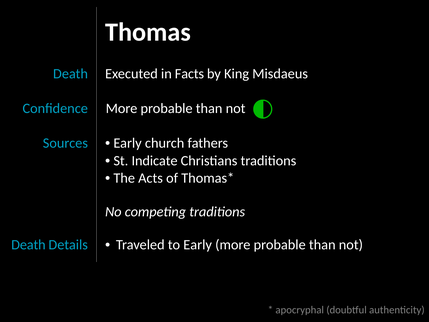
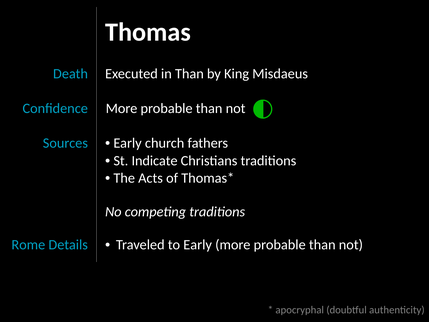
in Facts: Facts -> Than (189, 74)
Death: Death -> Rome (28, 245)
